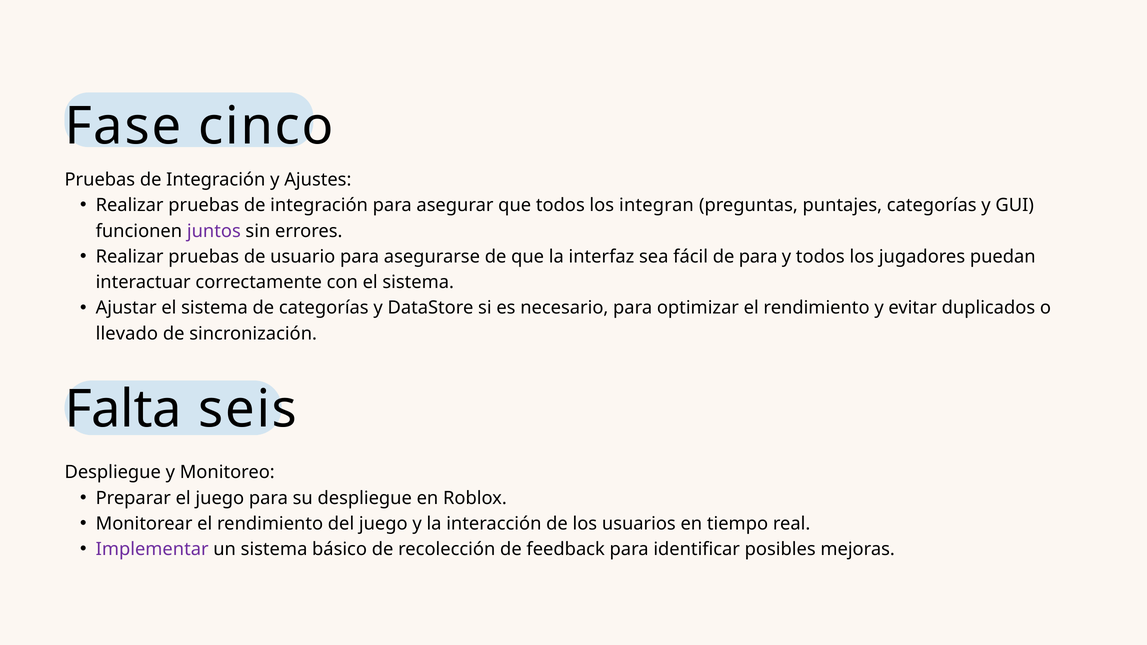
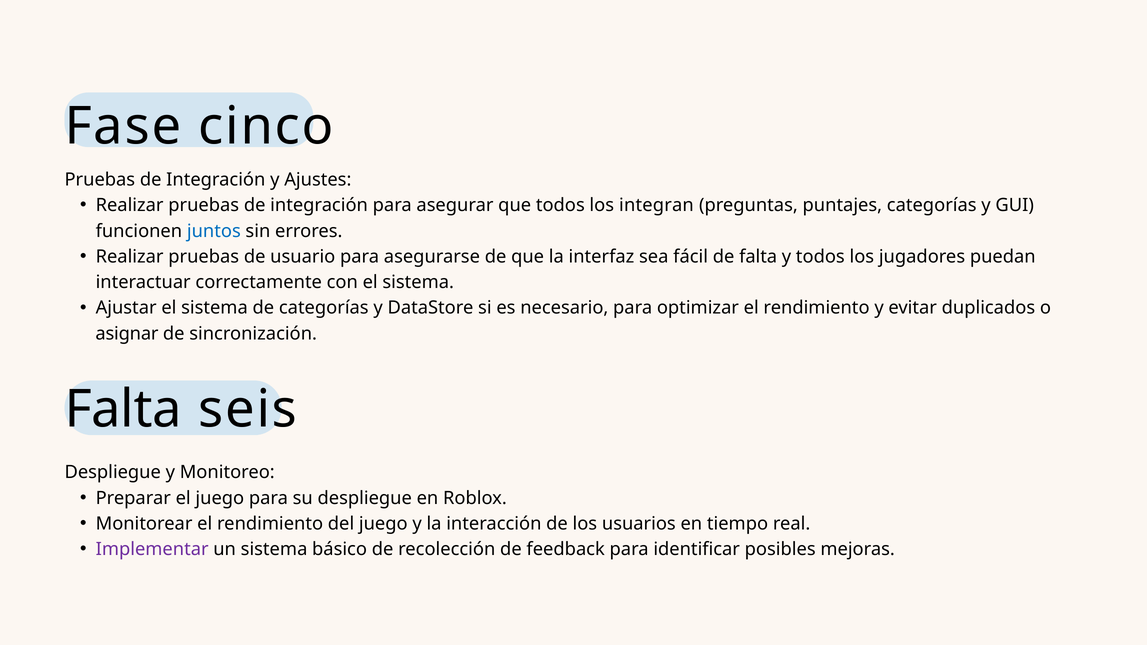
juntos colour: purple -> blue (214, 231)
de para: para -> falta (758, 257)
llevado: llevado -> asignar (127, 334)
